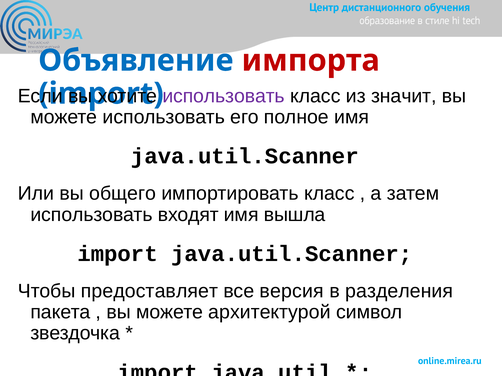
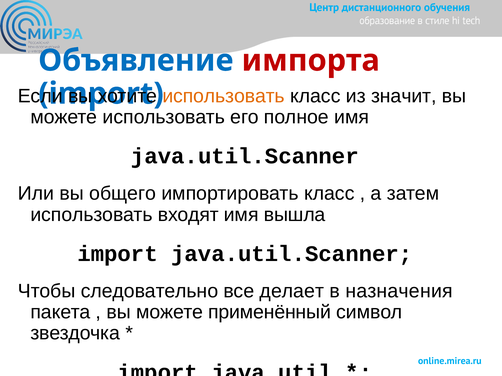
использовать colour: purple -> orange (224, 96)
предоставляет: предоставляет -> следовательно (150, 291)
версия: версия -> делает (292, 291)
разделения: разделения -> назначения (399, 291)
архитектурой: архитектурой -> применённый (270, 313)
